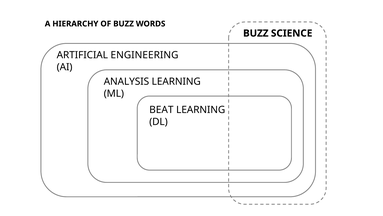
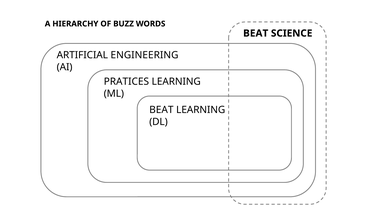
BUZZ: BUZZ -> BEAT (256, 33)
ANALYSIS: ANALYSIS -> PRATICES (126, 81)
